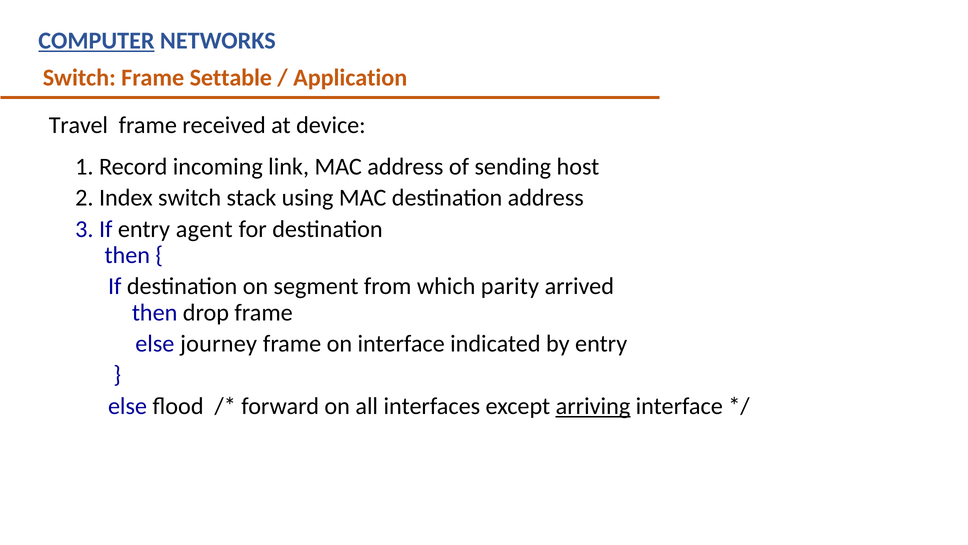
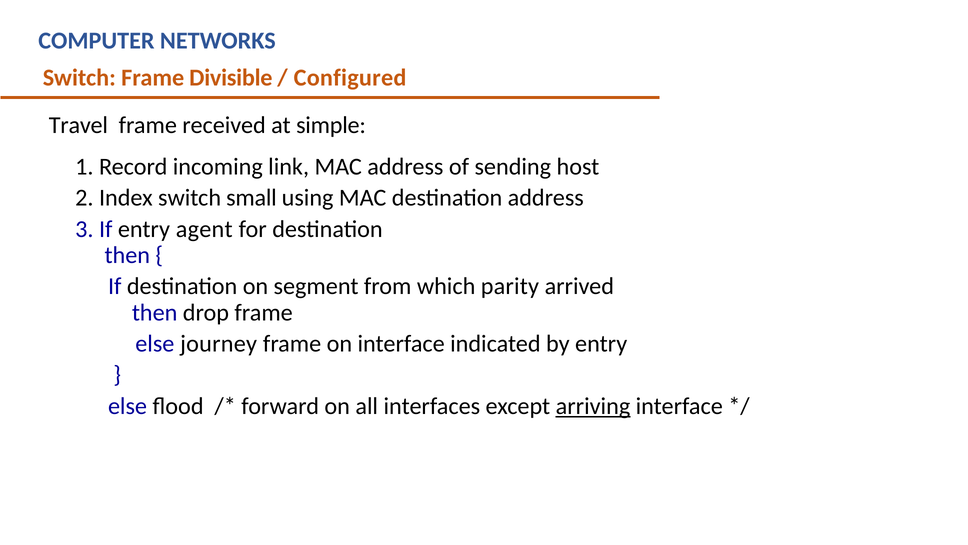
COMPUTER underline: present -> none (96, 41)
Settable: Settable -> Divisible (231, 78)
Application: Application -> Configured (350, 78)
device: device -> simple (331, 125)
stack: stack -> small (251, 198)
